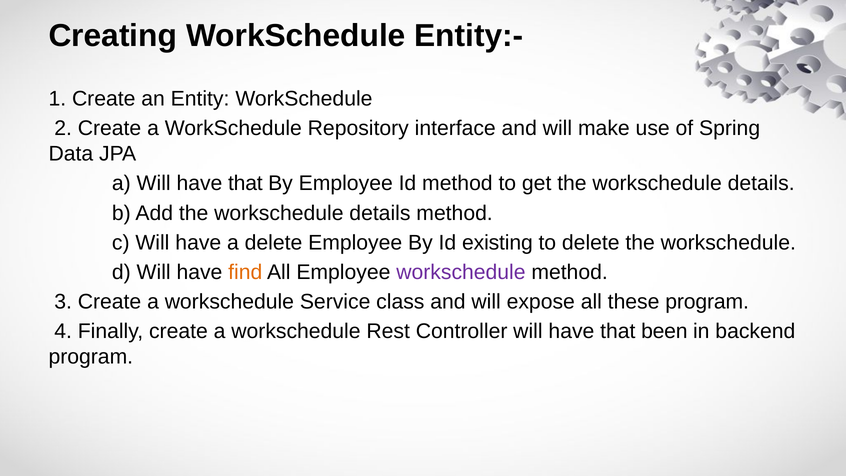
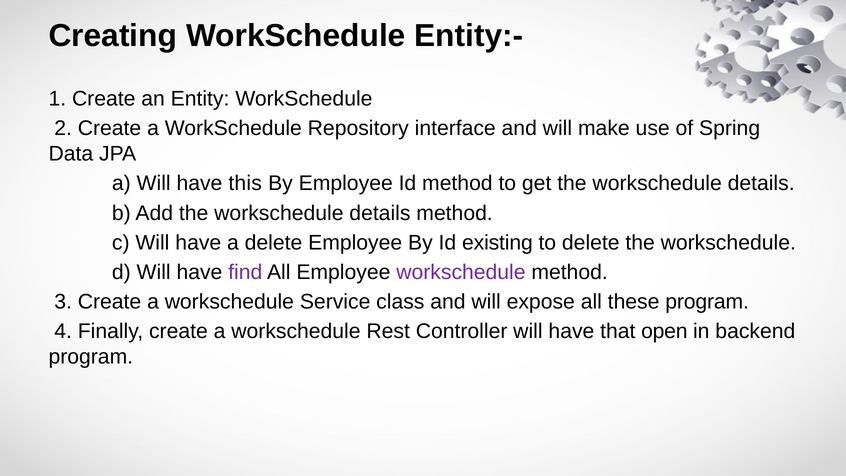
a Will have that: that -> this (245, 183)
find colour: orange -> purple (245, 272)
been: been -> open (664, 331)
